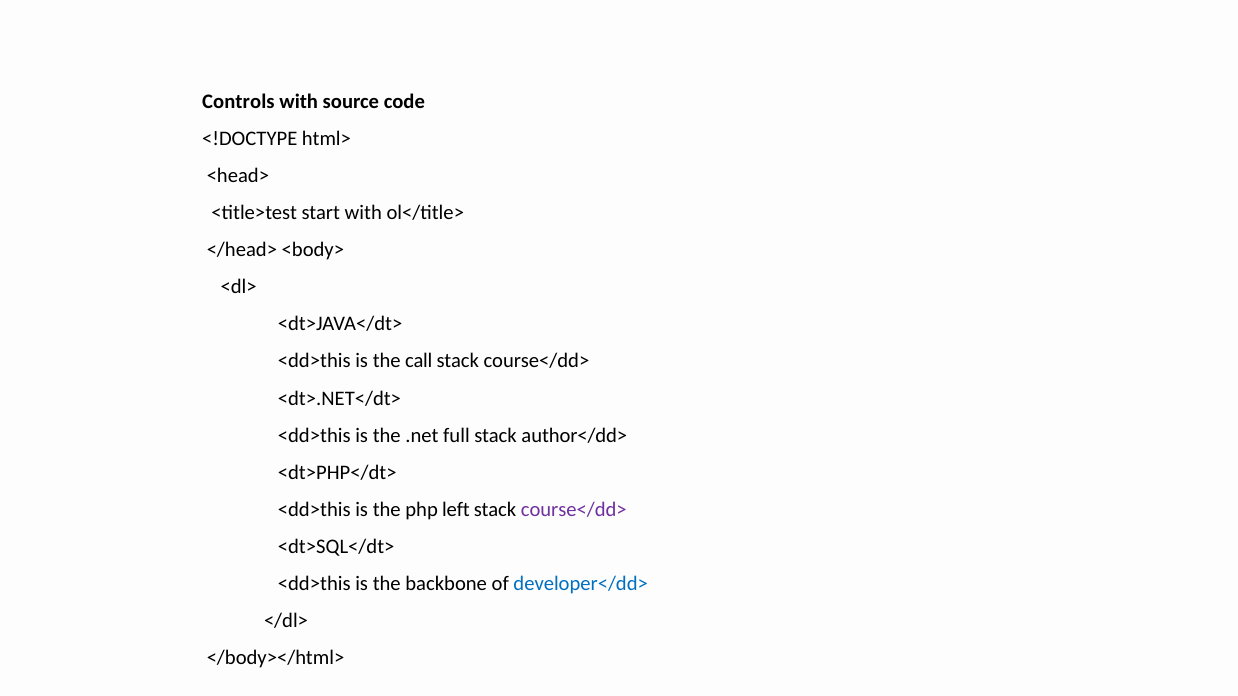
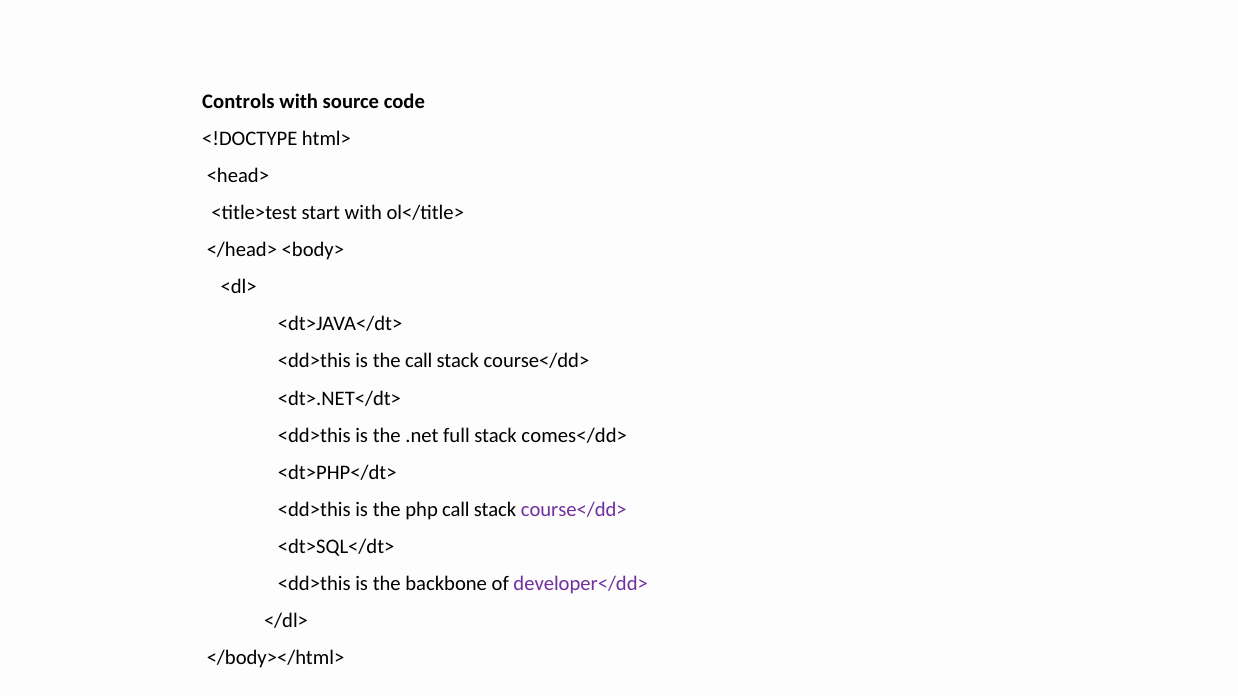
author</dd>: author</dd> -> comes</dd> (574, 436)
php left: left -> call (456, 510)
developer</dd> colour: blue -> purple (581, 584)
